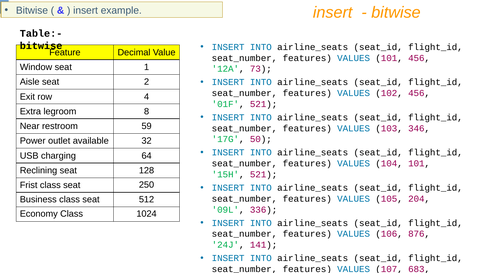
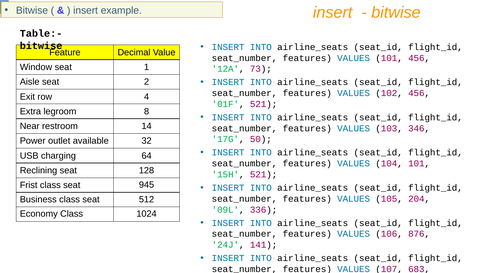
59: 59 -> 14 (147, 126)
250: 250 -> 945 (147, 185)
